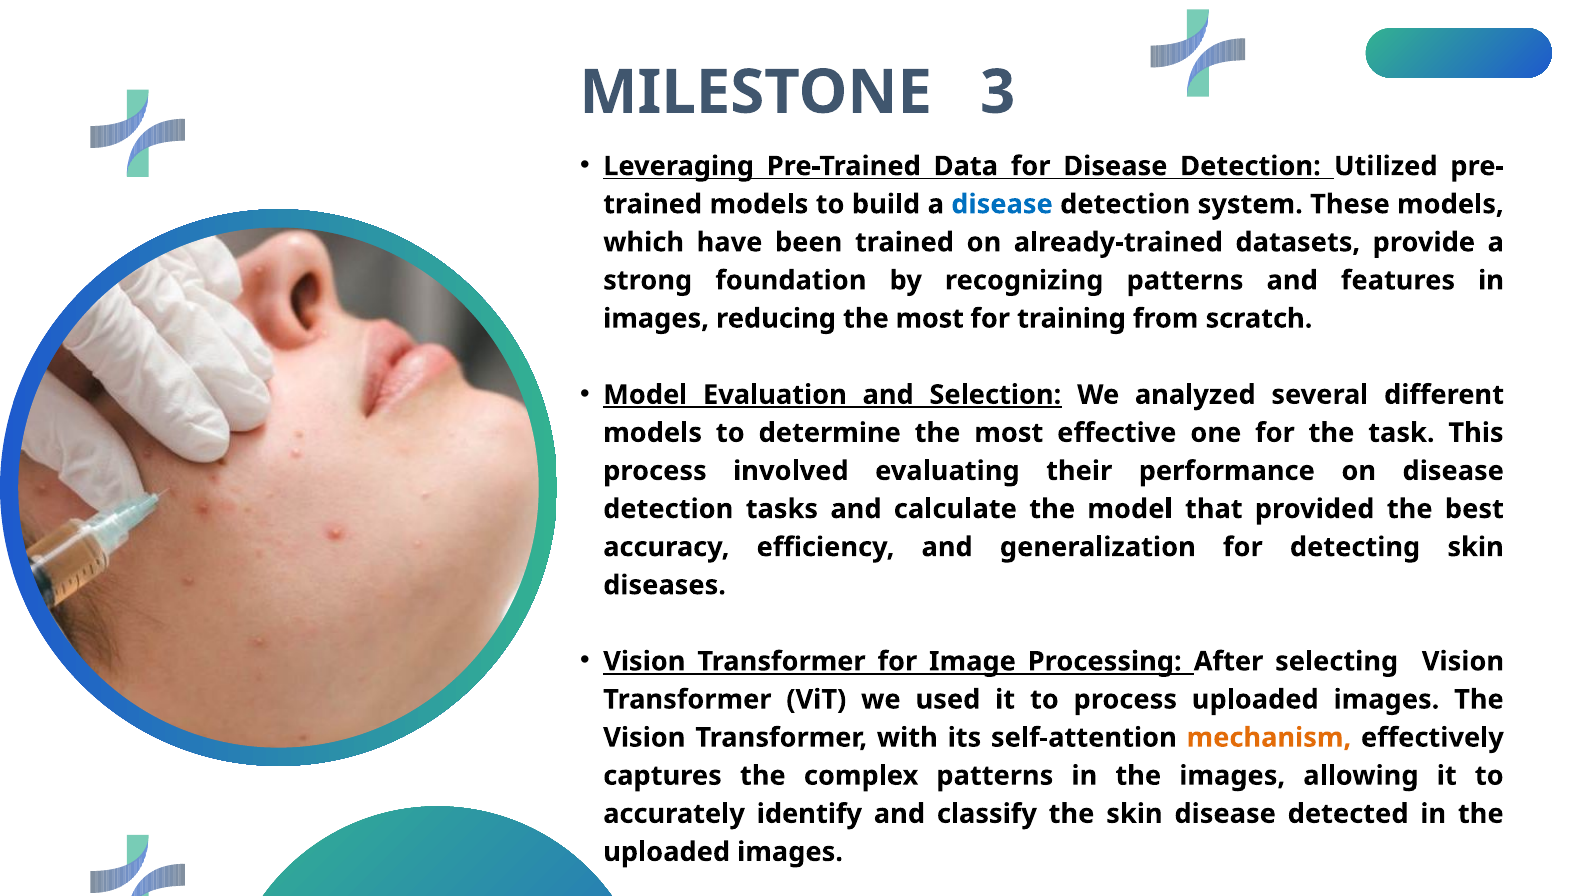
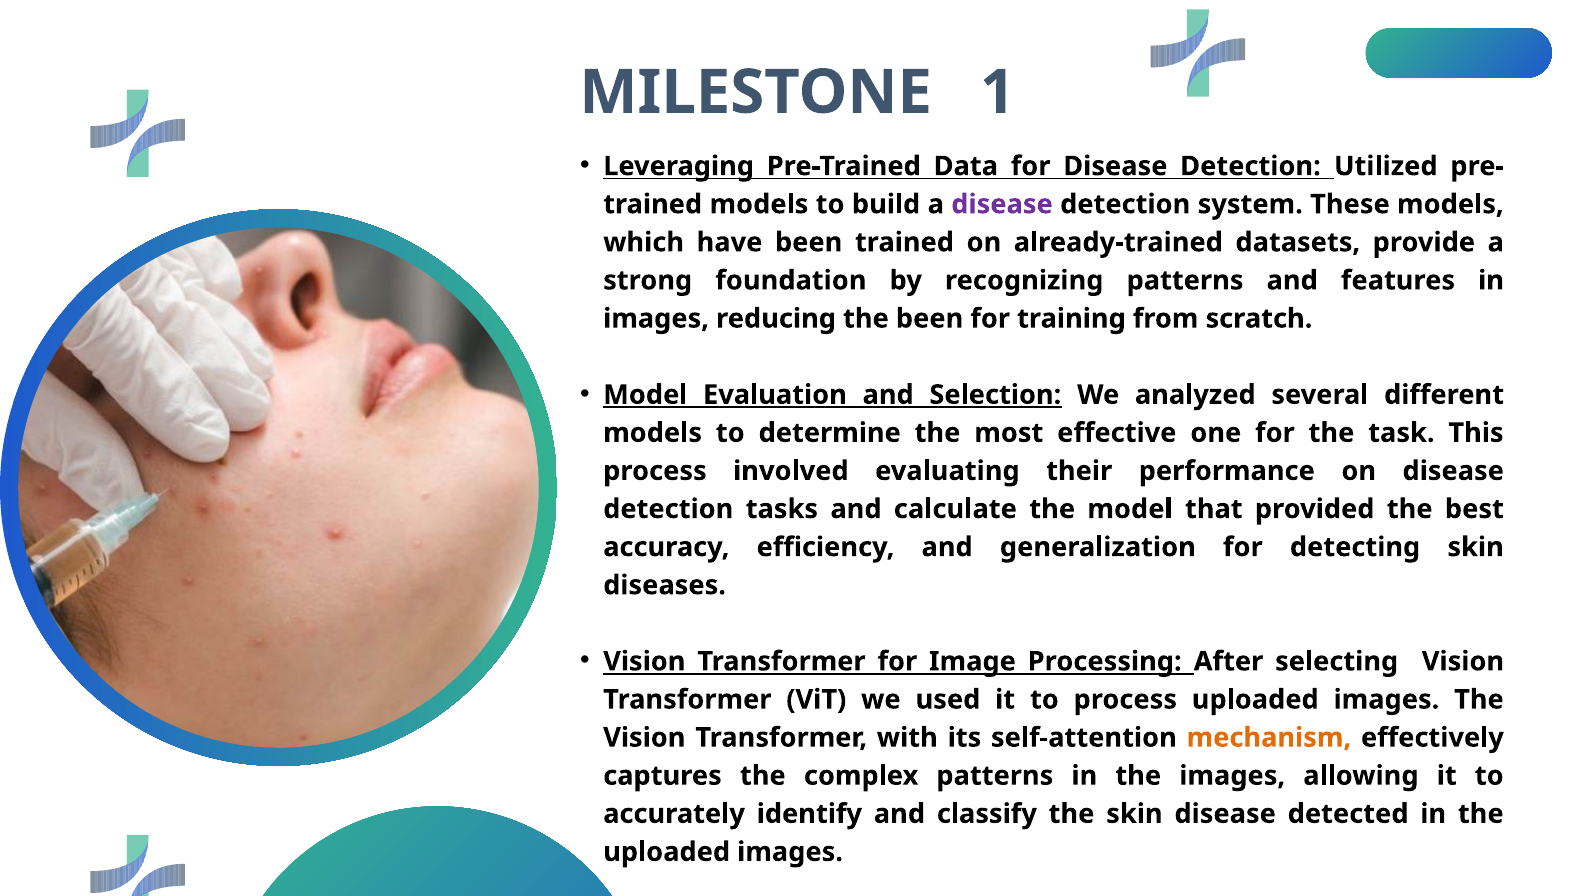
3: 3 -> 1 (998, 92)
disease colour: blue -> purple (1002, 204)
reducing the most: most -> been (930, 319)
